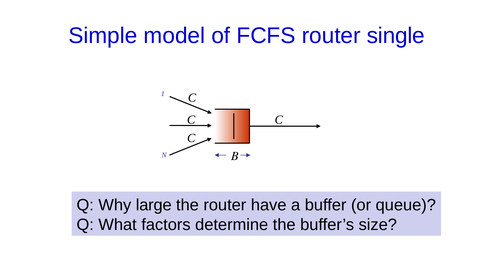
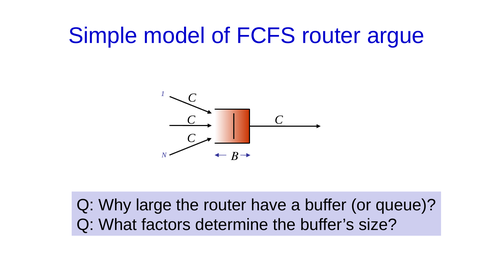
single: single -> argue (396, 36)
